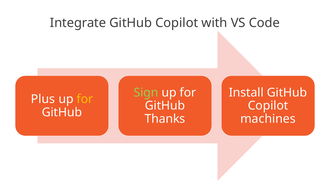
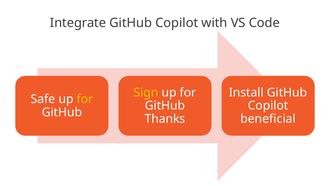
Sign colour: light green -> yellow (146, 92)
Plus: Plus -> Safe (43, 99)
machines: machines -> beneficial (268, 119)
